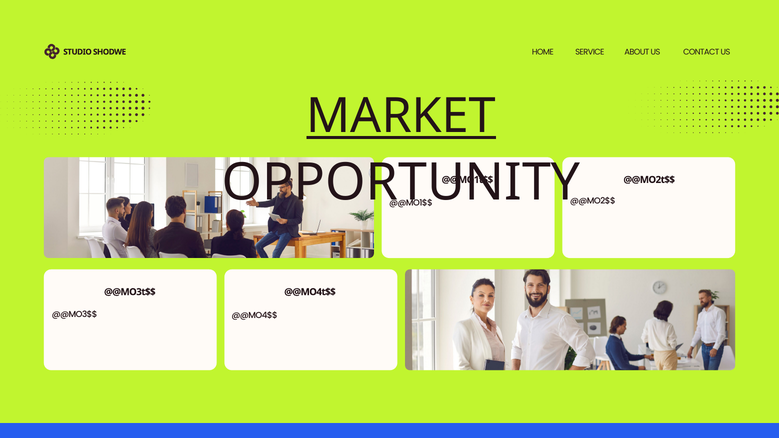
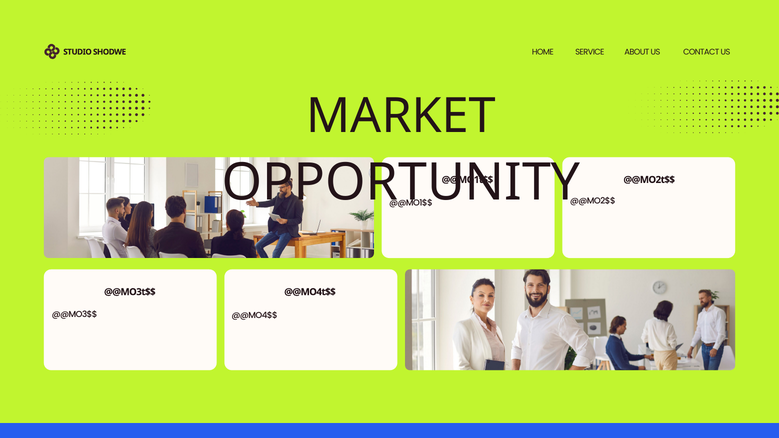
MARKET underline: present -> none (401, 116)
